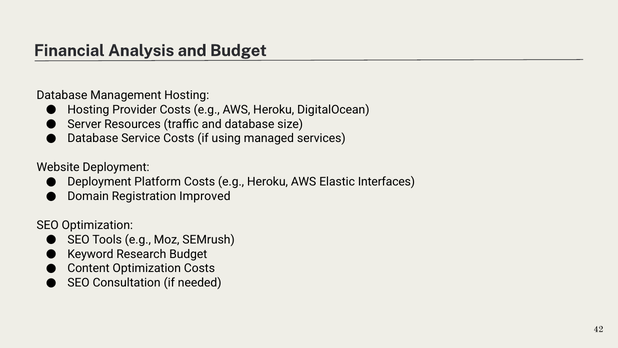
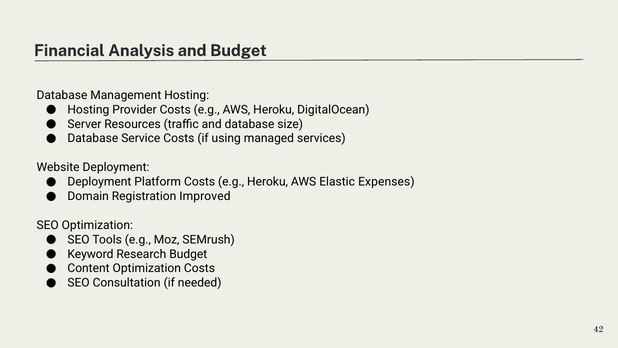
Interfaces: Interfaces -> Expenses (386, 182)
